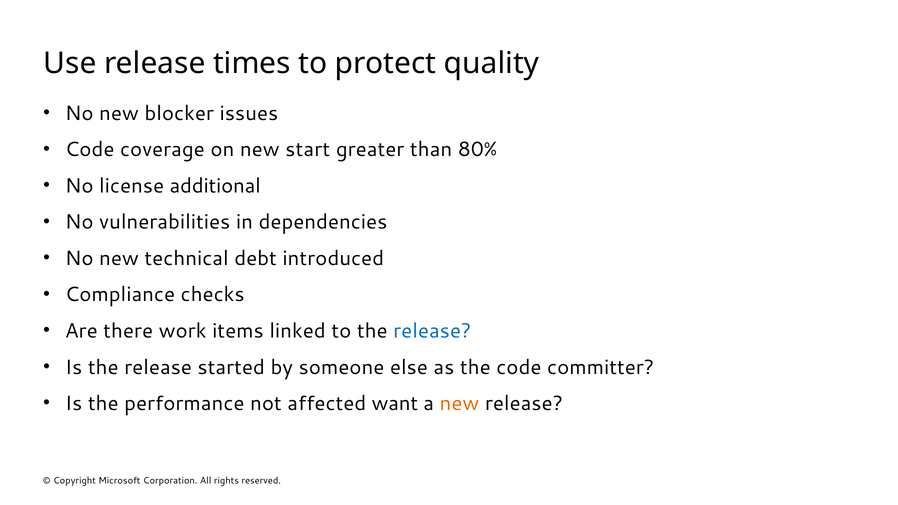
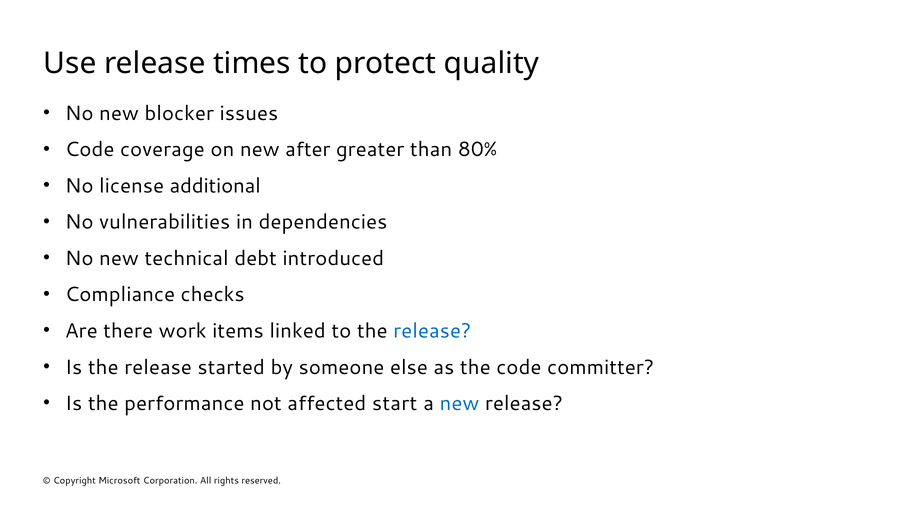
start: start -> after (308, 150)
want: want -> start (395, 404)
new colour: orange -> blue (459, 404)
